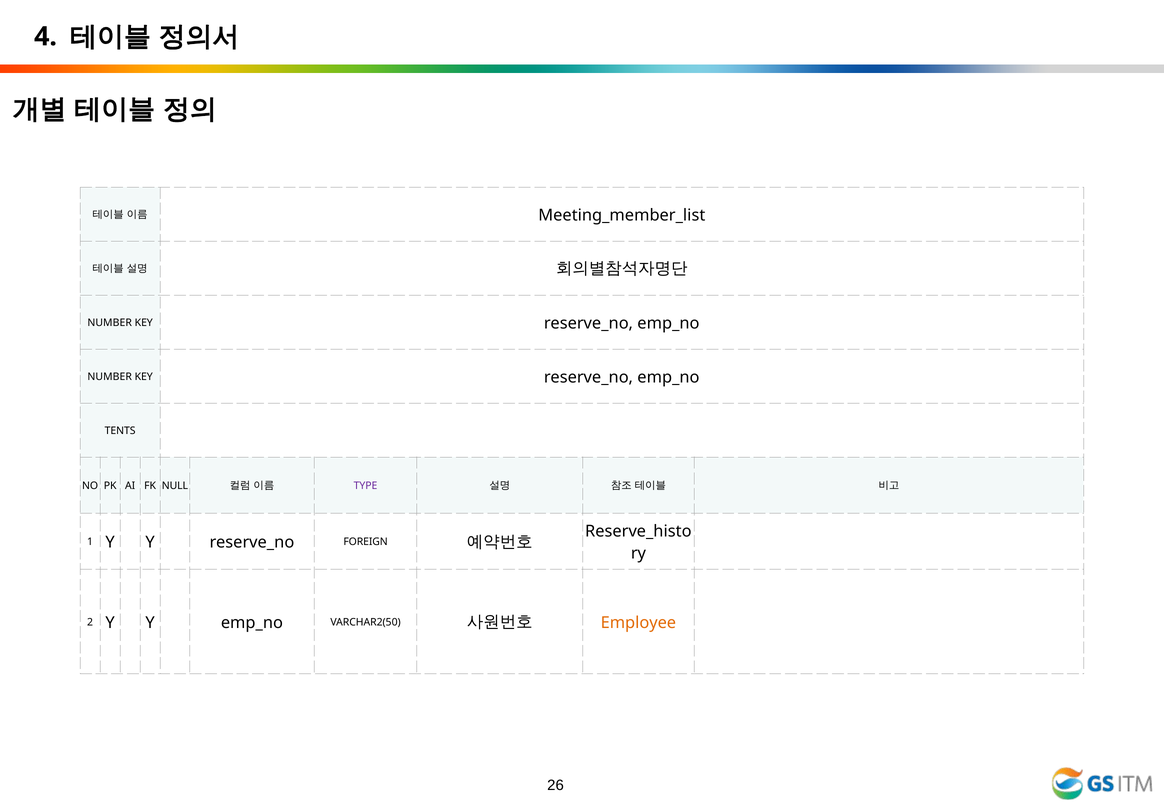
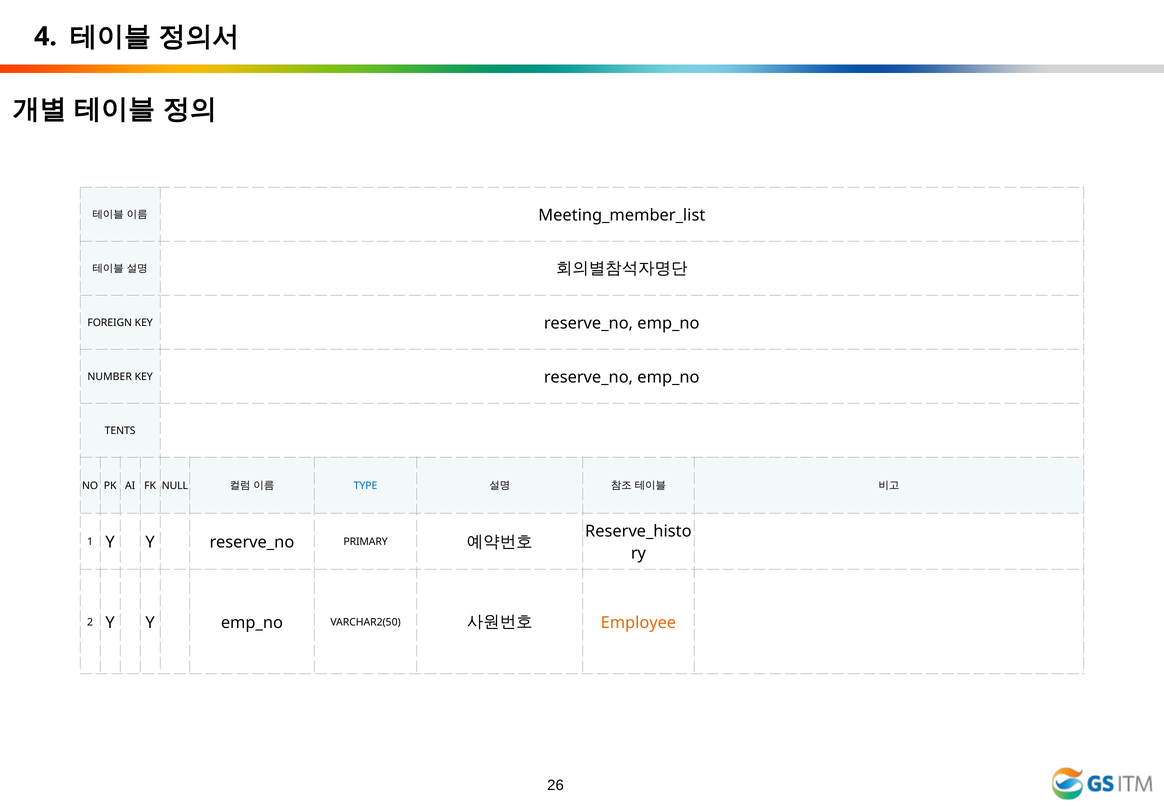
NUMBER: NUMBER -> FOREIGN (110, 323)
TYPE colour: purple -> blue (366, 486)
FOREIGN: FOREIGN -> PRIMARY (366, 542)
